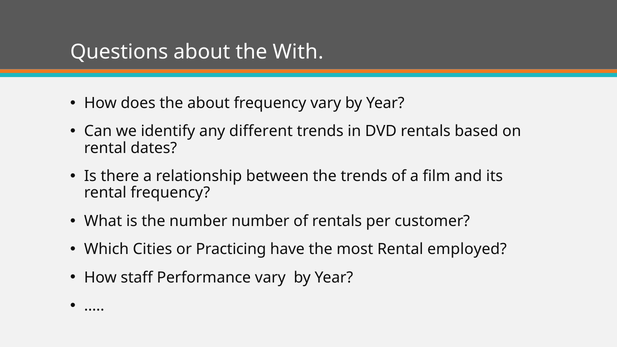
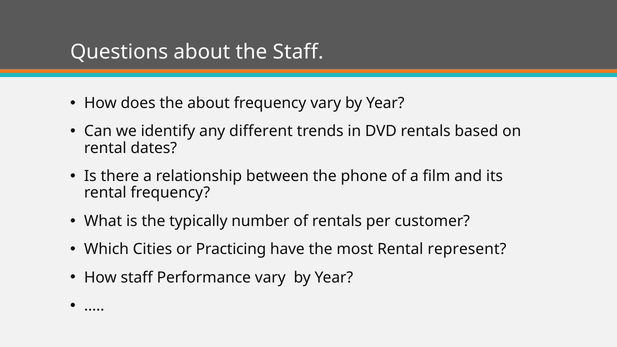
the With: With -> Staff (298, 52)
the trends: trends -> phone (364, 176)
the number: number -> typically (198, 221)
employed: employed -> represent (467, 249)
